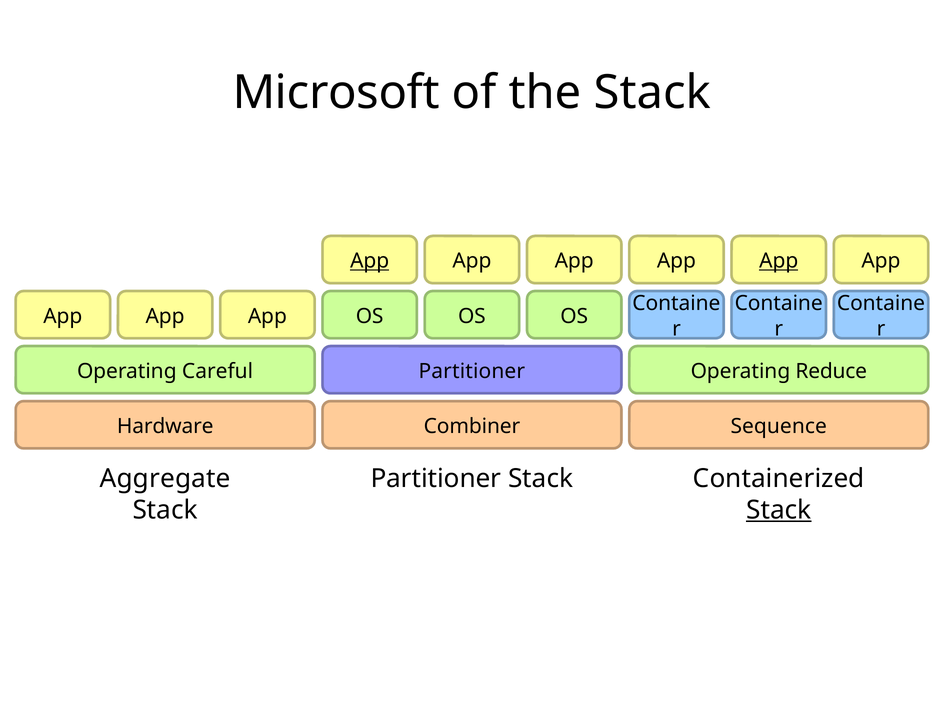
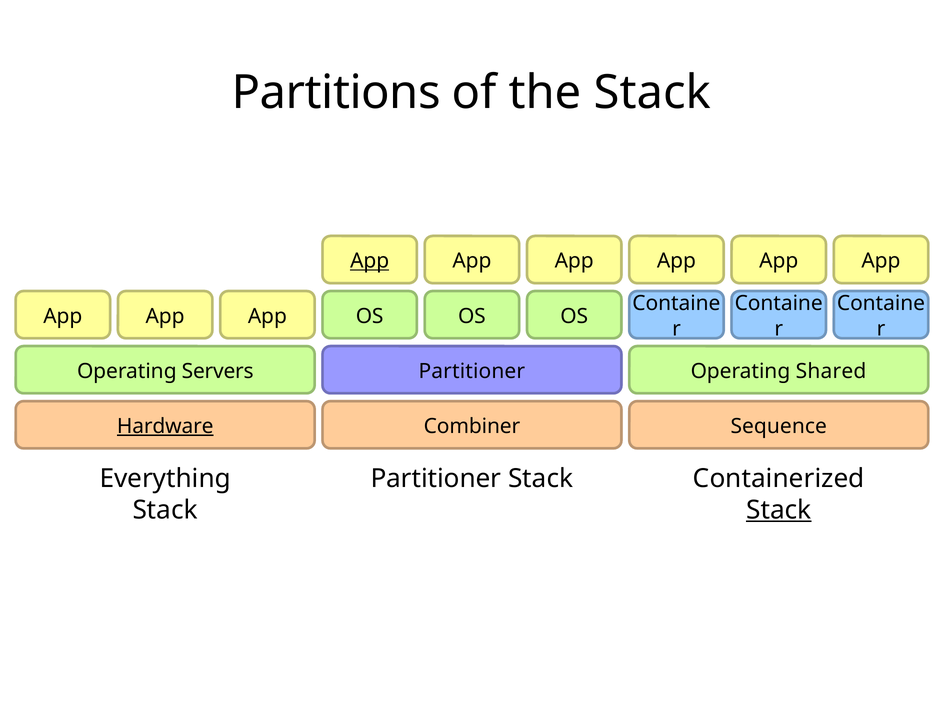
Microsoft: Microsoft -> Partitions (336, 93)
App underline: present -> none (779, 261)
Careful: Careful -> Servers (218, 371)
Reduce: Reduce -> Shared (831, 371)
Hardware underline: none -> present (165, 426)
Aggregate: Aggregate -> Everything (165, 478)
